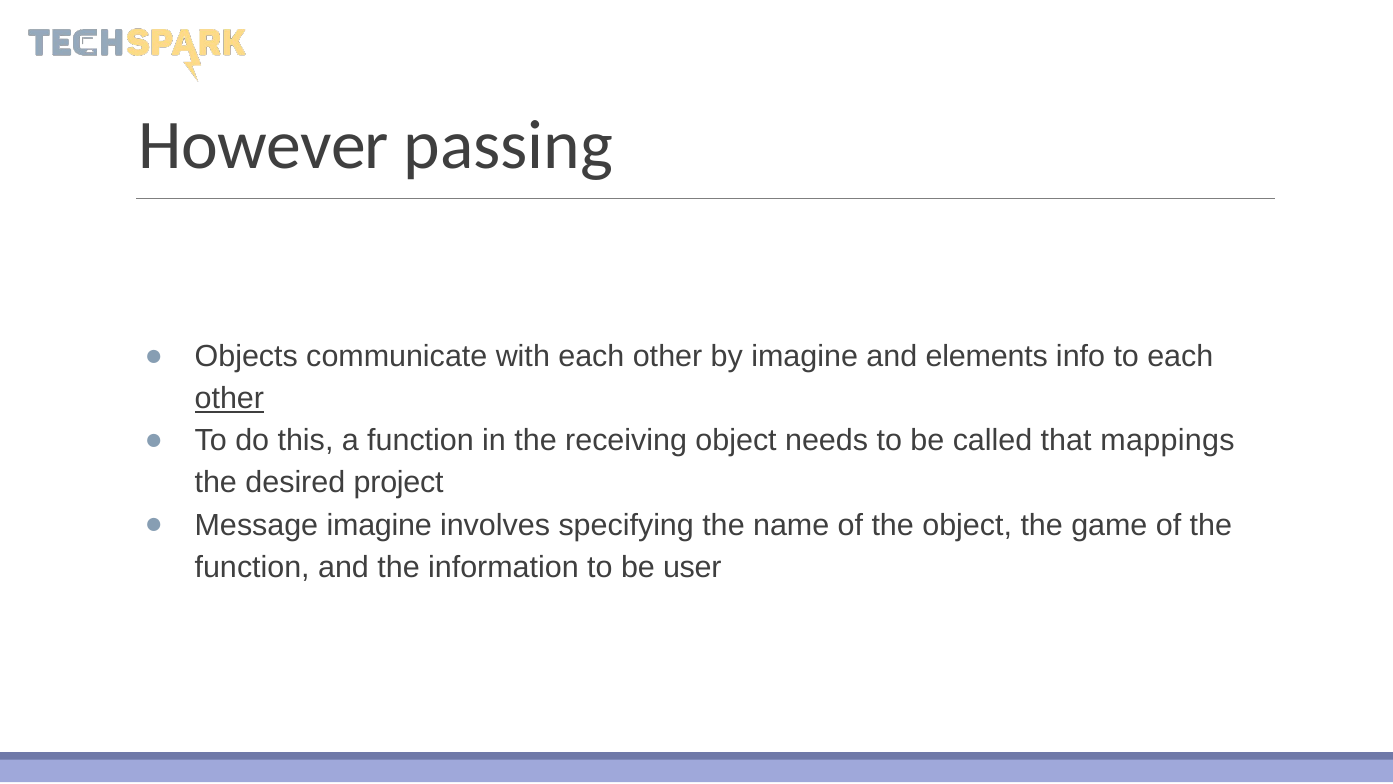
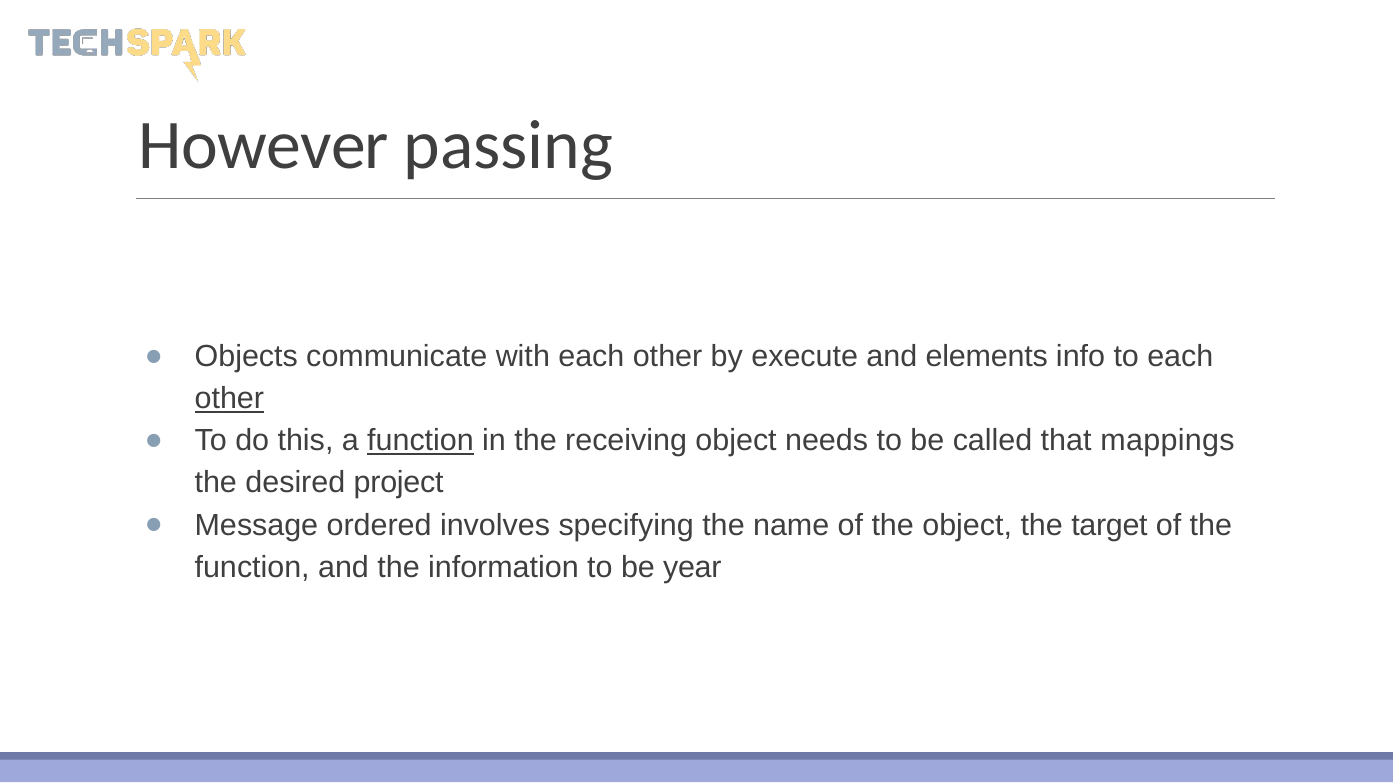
by imagine: imagine -> execute (805, 357)
function underline: none -> present (421, 441)
Message imagine: imagine -> ordered (379, 525)
game: game -> target (1109, 525)
user: user -> year (692, 567)
